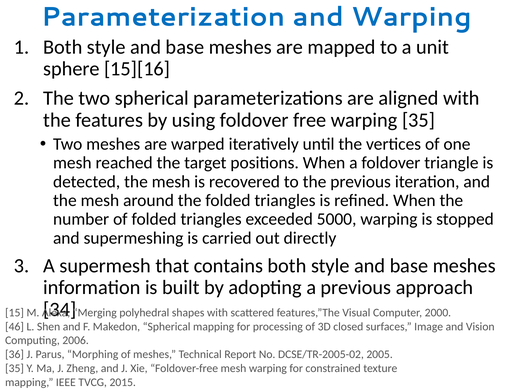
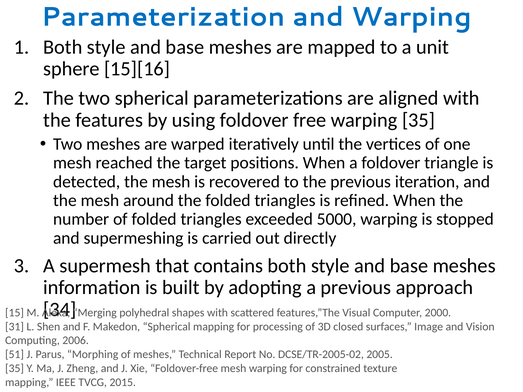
46: 46 -> 31 (15, 327)
36: 36 -> 51 (15, 355)
